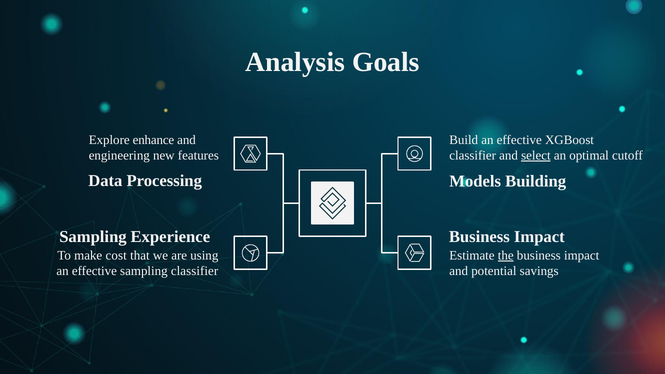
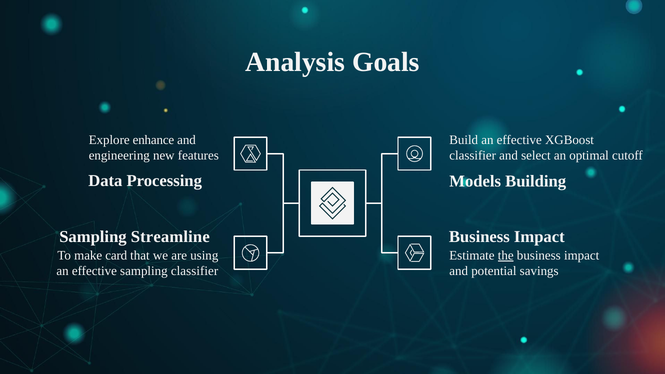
select underline: present -> none (536, 155)
Experience: Experience -> Streamline (170, 237)
cost: cost -> card (116, 256)
